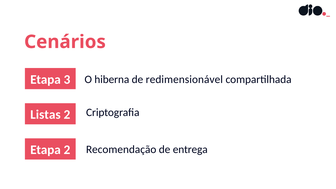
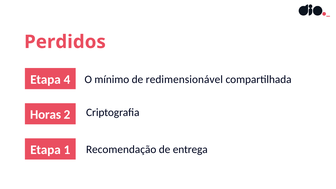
Cenários: Cenários -> Perdidos (65, 42)
3: 3 -> 4 (67, 80)
hiberna: hiberna -> mínimo (112, 79)
Listas: Listas -> Horas (46, 115)
Etapa 2: 2 -> 1 (67, 150)
